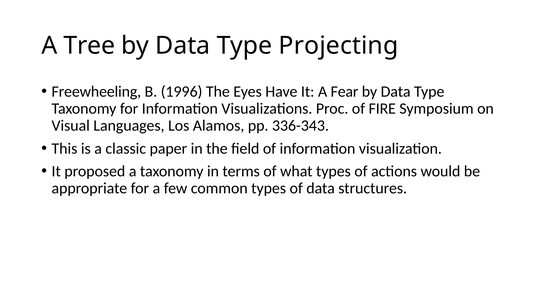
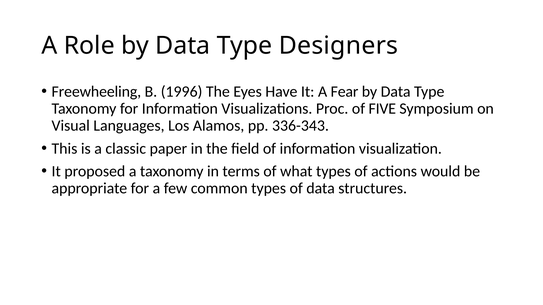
Tree: Tree -> Role (89, 46)
Projecting: Projecting -> Designers (338, 46)
FIRE: FIRE -> FIVE (382, 109)
